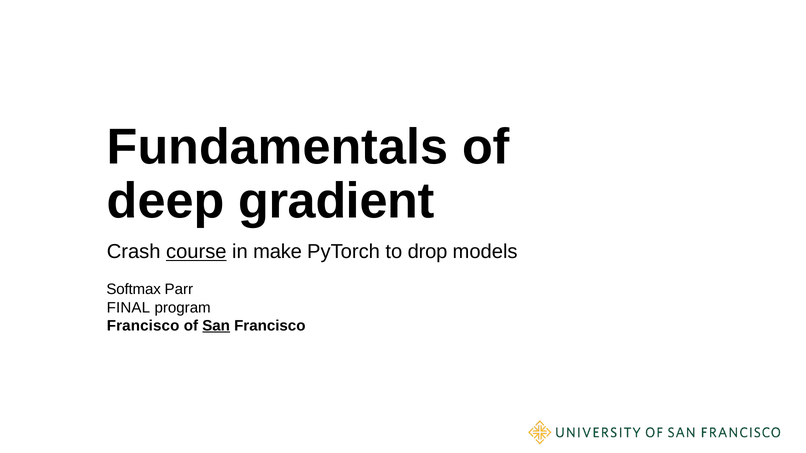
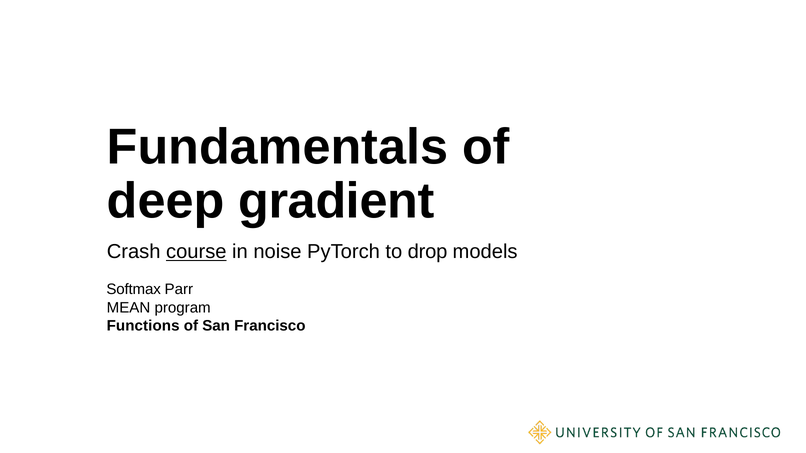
make: make -> noise (277, 252)
FINAL: FINAL -> MEAN (128, 308)
Francisco: Francisco -> Functions (143, 326)
San underline: present -> none (216, 326)
